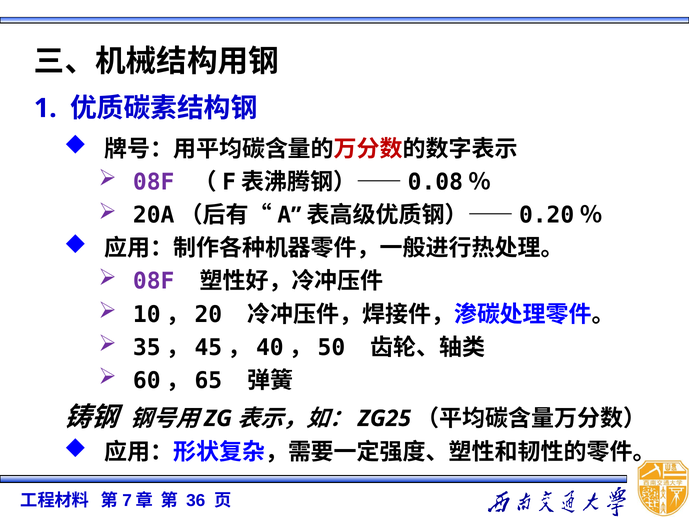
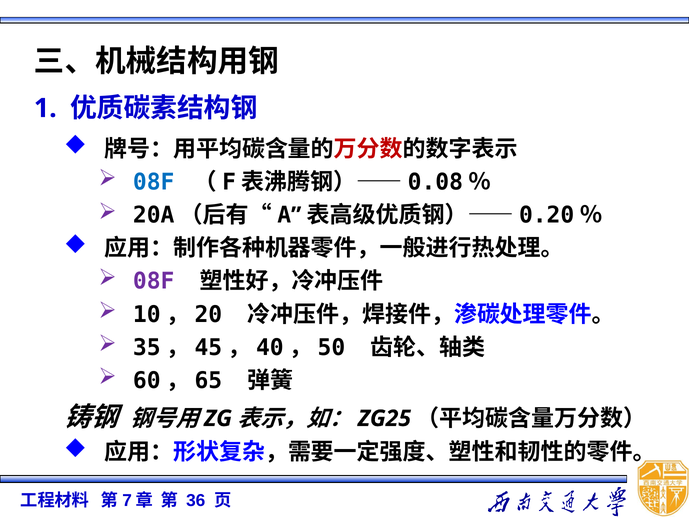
08F colour: purple -> blue (154, 182)
